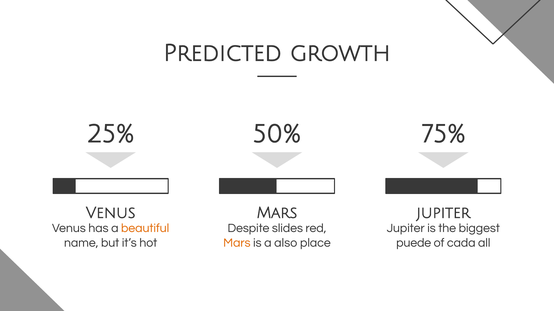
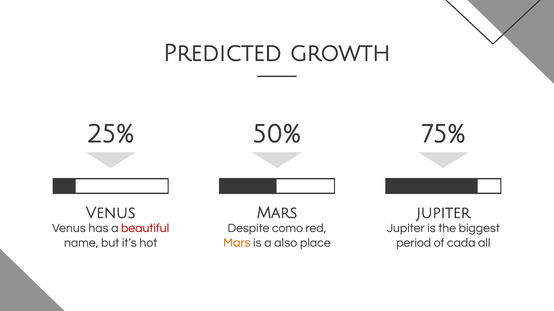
beautiful colour: orange -> red (145, 229)
slides: slides -> como (287, 229)
puede: puede -> period (414, 243)
